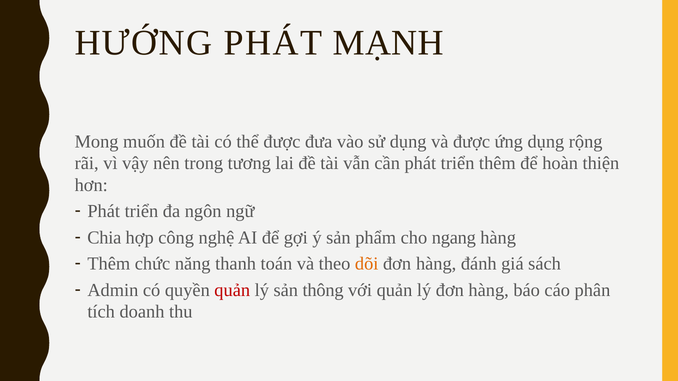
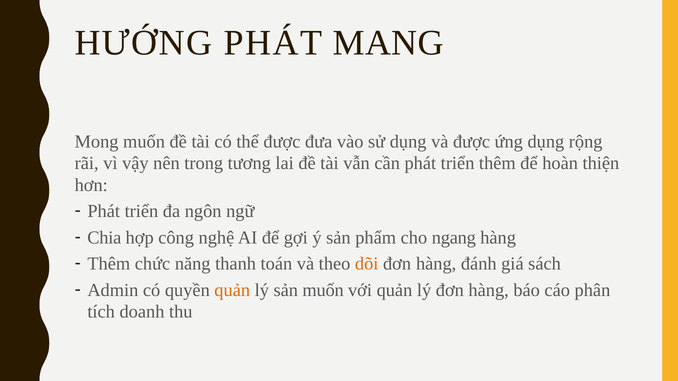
MẠNH: MẠNH -> MANG (388, 43)
quản colour: red -> orange (232, 290)
sản thông: thông -> muốn (323, 290)
